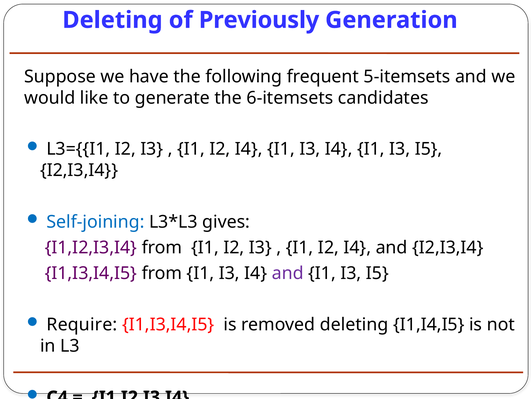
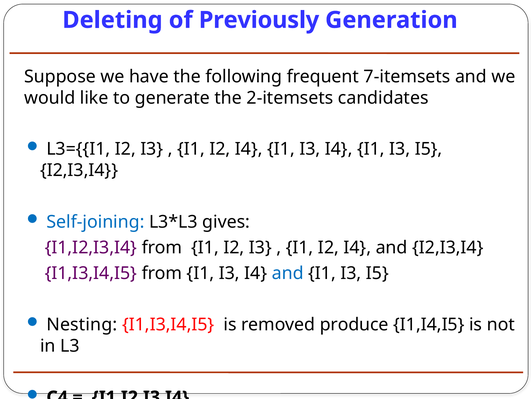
5-itemsets: 5-itemsets -> 7-itemsets (407, 77)
6-itemsets: 6-itemsets -> 2-itemsets (290, 98)
and colour: purple -> blue (288, 273)
Require: Require -> Nesting (82, 325)
removed deleting: deleting -> produce (354, 325)
